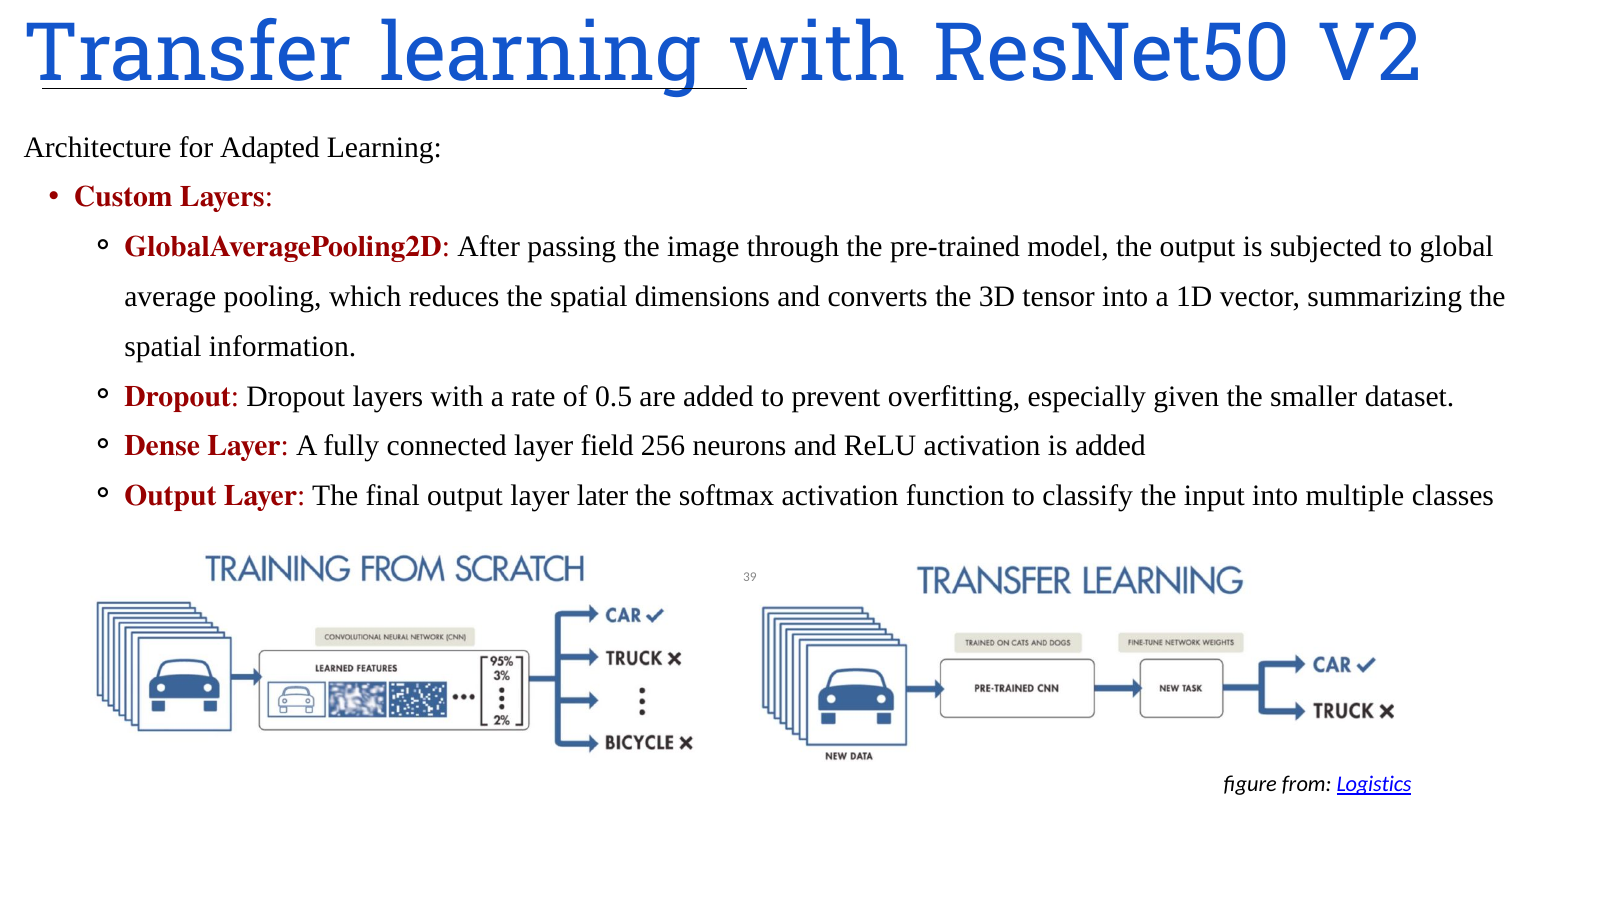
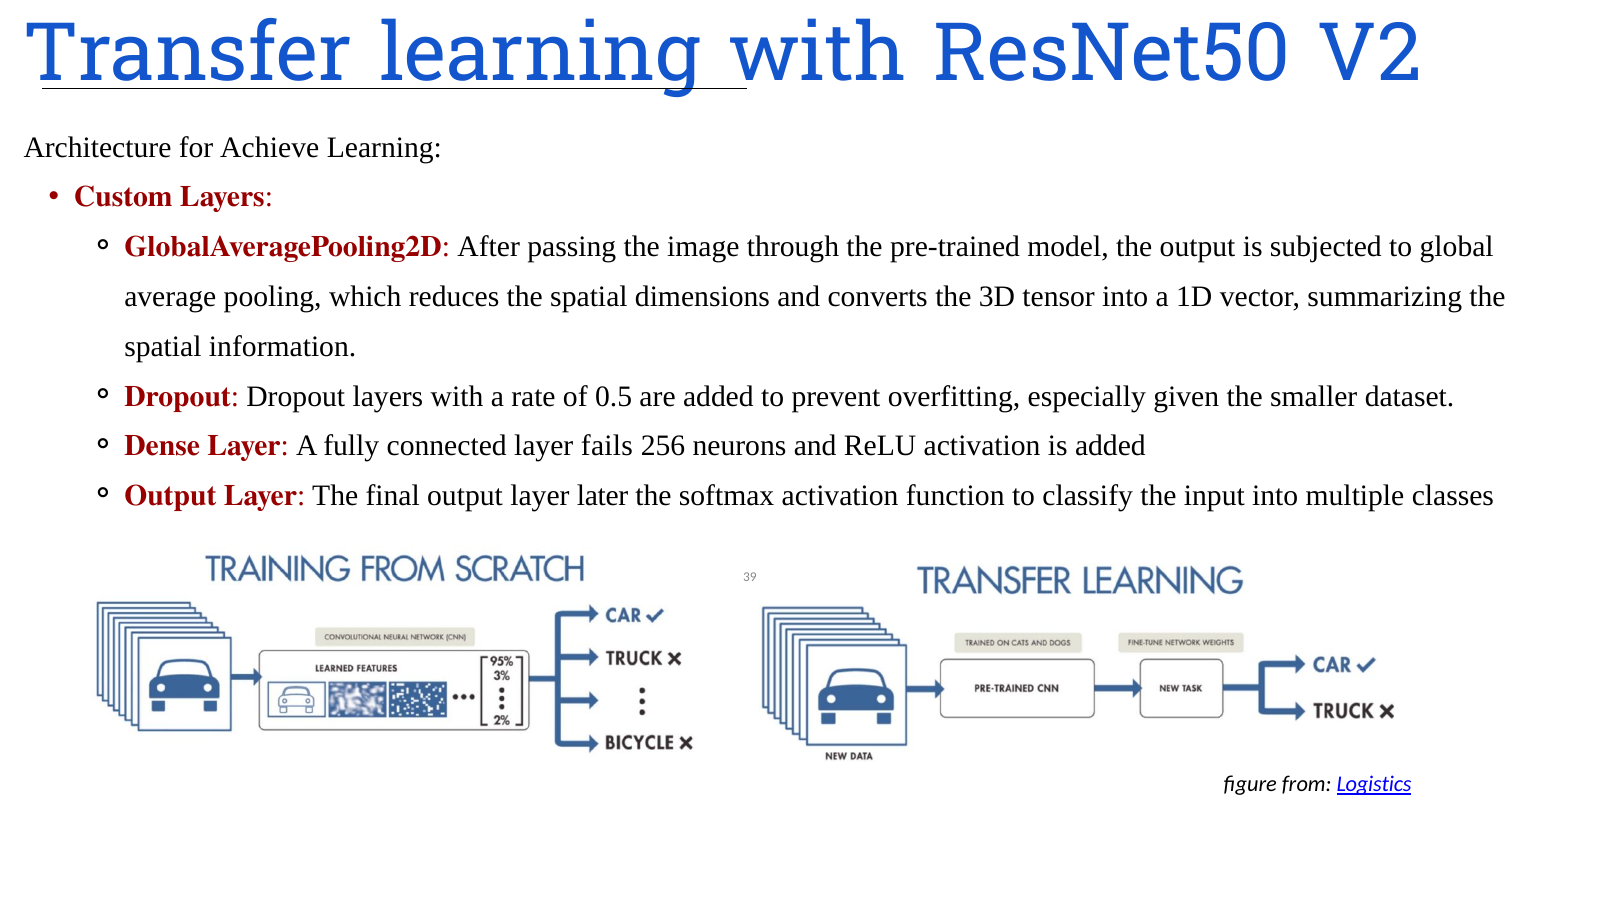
Adapted: Adapted -> Achieve (270, 147)
field: field -> fails (607, 446)
